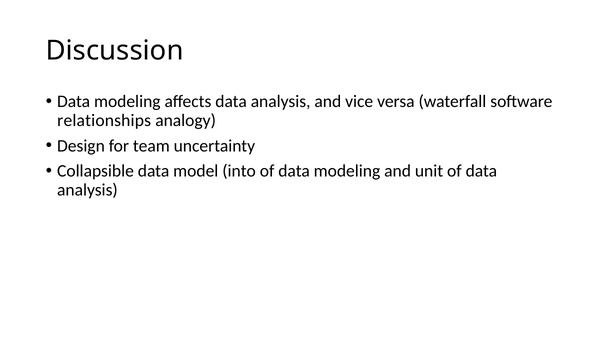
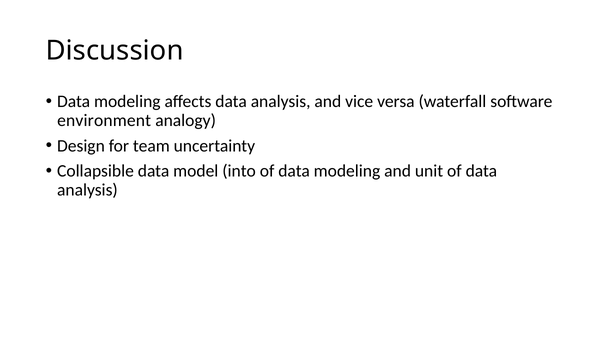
relationships: relationships -> environment (104, 121)
